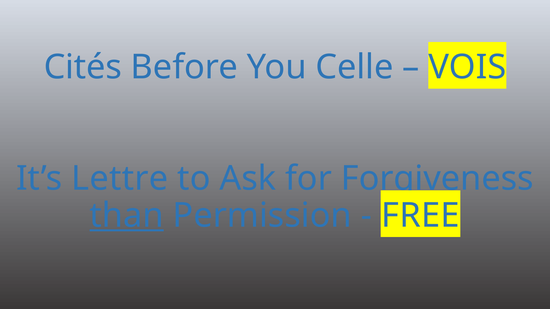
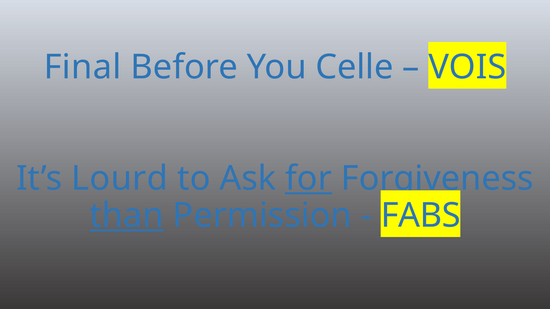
Cités: Cités -> Final (83, 67)
Lettre: Lettre -> Lourd (120, 179)
for underline: none -> present (309, 179)
FREE: FREE -> FABS (421, 216)
